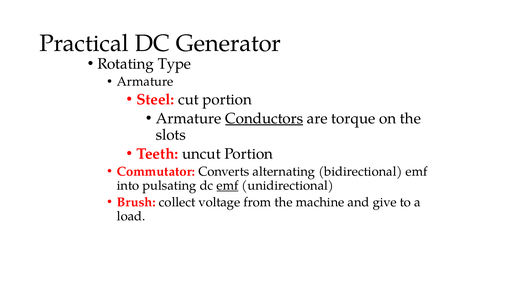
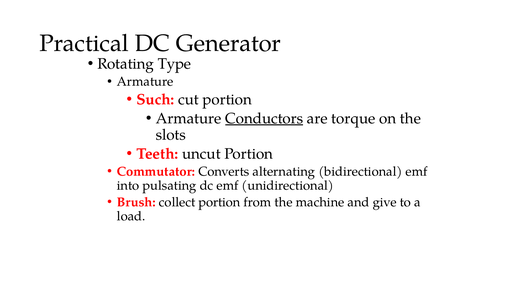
Steel: Steel -> Such (155, 99)
emf underline: present -> none (227, 185)
collect voltage: voltage -> portion (219, 202)
